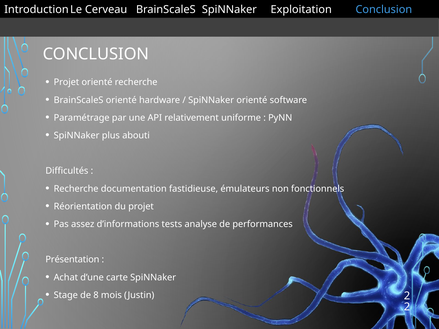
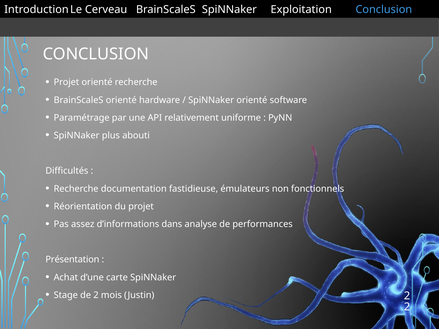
tests: tests -> dans (172, 224)
de 8: 8 -> 2 (96, 295)
